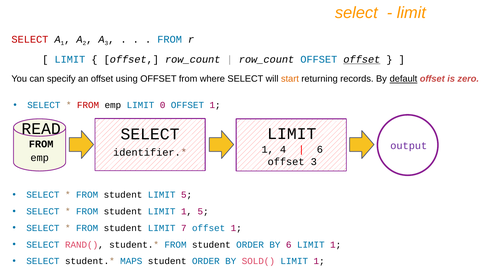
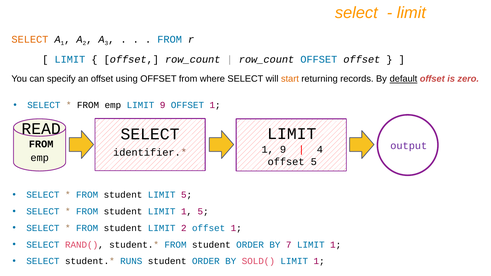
SELECT colour: red -> orange (30, 39)
offset underline: present -> none (362, 59)
FROM colour: red -> black (88, 105)
LIMIT 0: 0 -> 9 (163, 105)
1 4: 4 -> 9 (283, 150)
6: 6 -> 4 (320, 150)
offset 3: 3 -> 5 (314, 162)
LIMIT 7: 7 -> 2 (184, 228)
BY 6: 6 -> 7 (289, 245)
MAPS: MAPS -> RUNS (131, 261)
